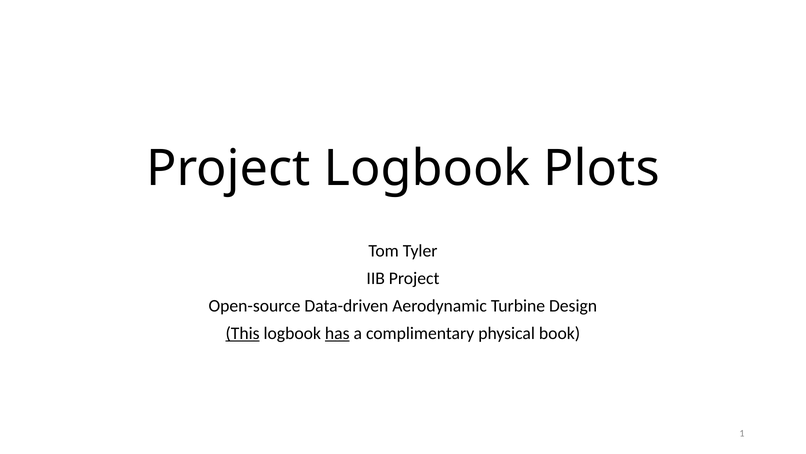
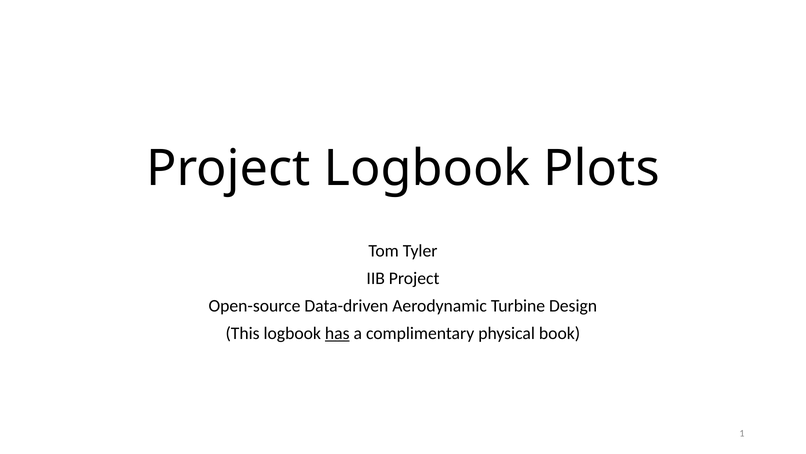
This underline: present -> none (243, 333)
